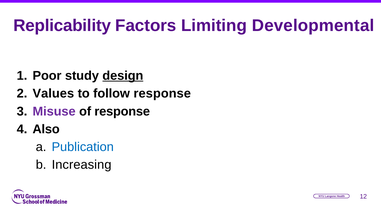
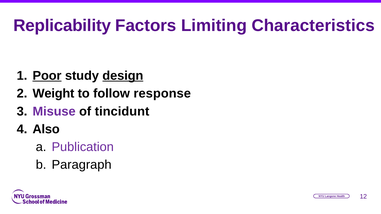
Developmental: Developmental -> Characteristics (313, 25)
Poor underline: none -> present (47, 76)
Values: Values -> Weight (53, 94)
of response: response -> tincidunt (122, 112)
Publication colour: blue -> purple (83, 147)
Increasing: Increasing -> Paragraph (82, 165)
